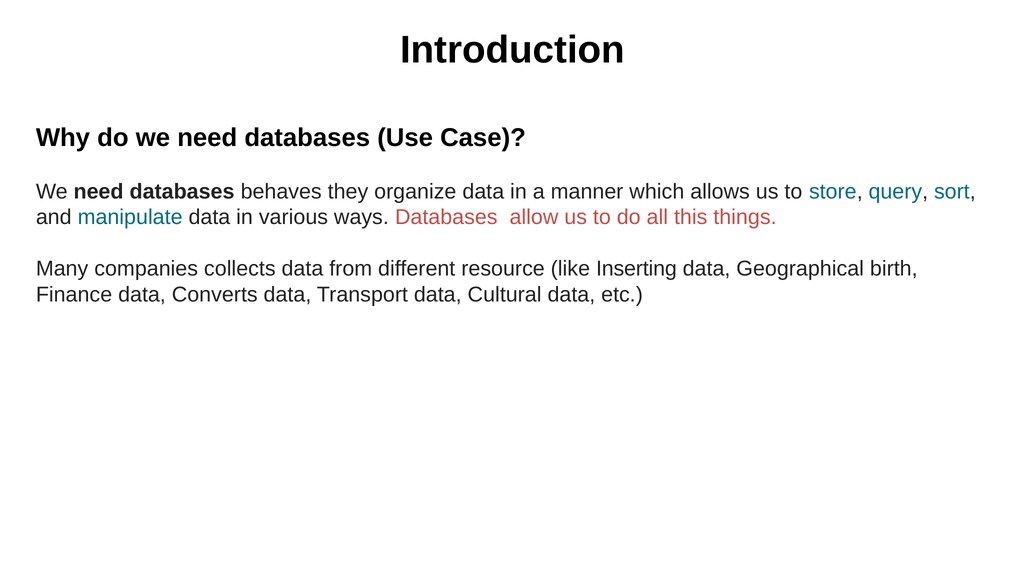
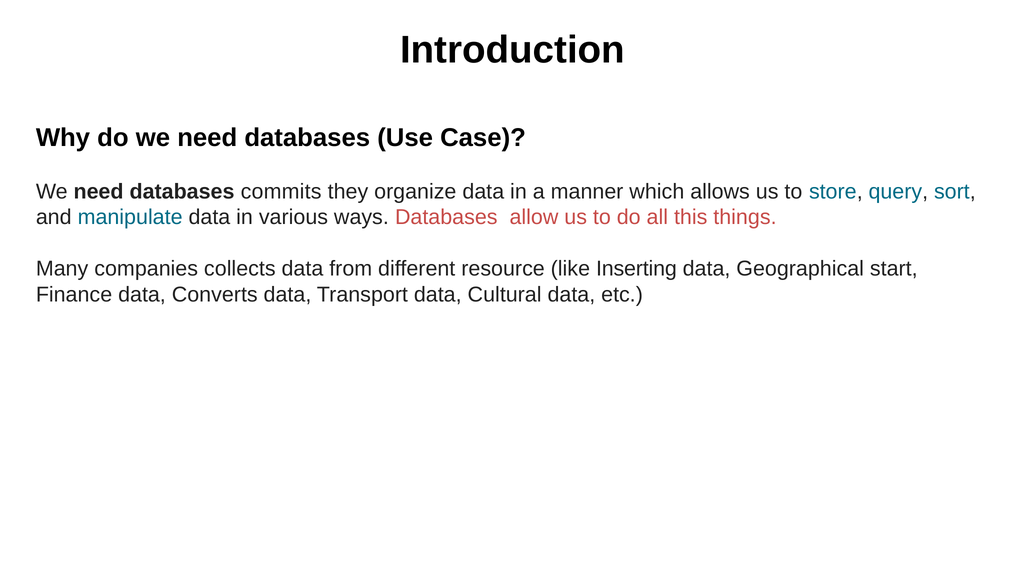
behaves: behaves -> commits (281, 191)
birth: birth -> start (894, 269)
